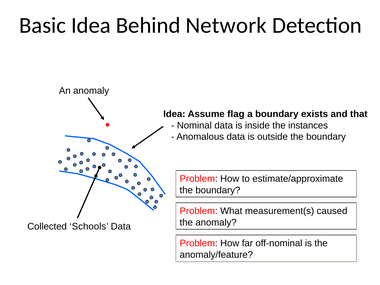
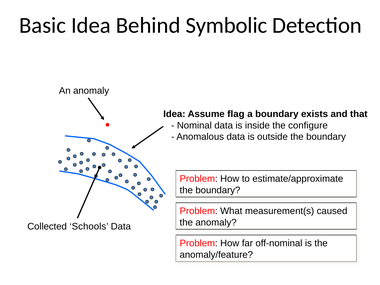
Network: Network -> Symbolic (226, 25)
instances: instances -> configure (308, 125)
